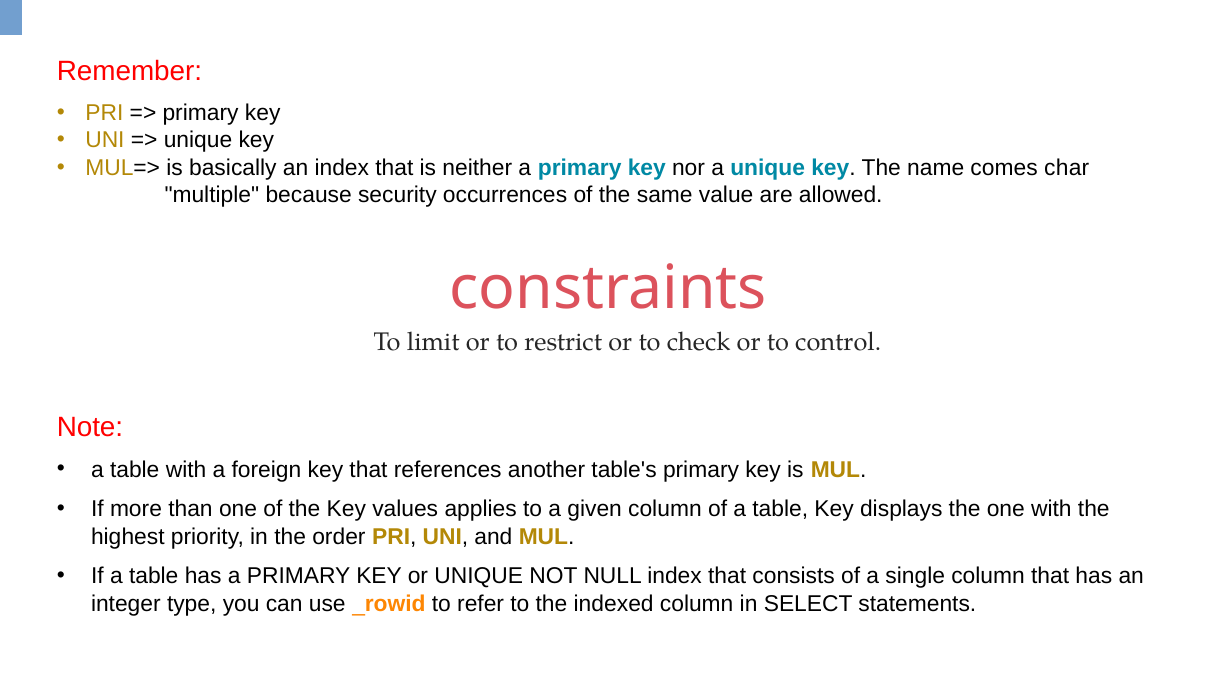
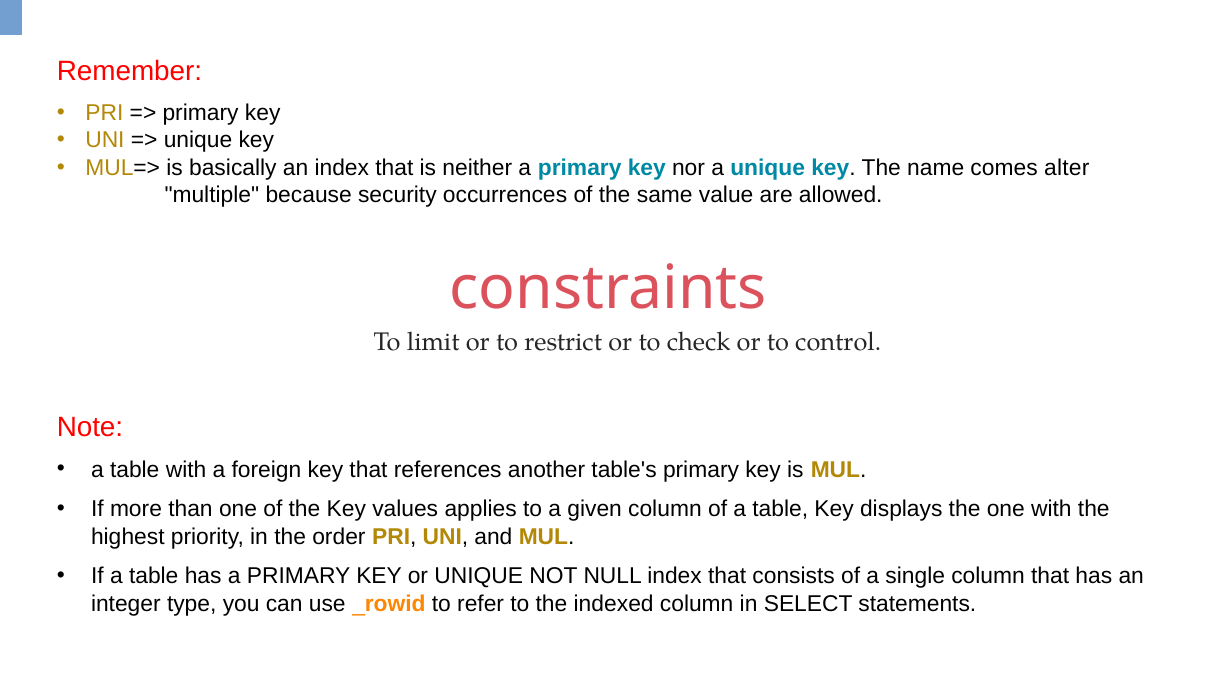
char: char -> alter (1067, 168)
